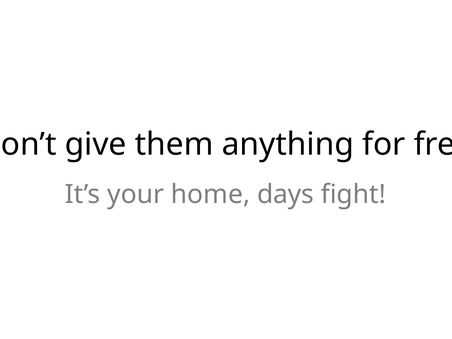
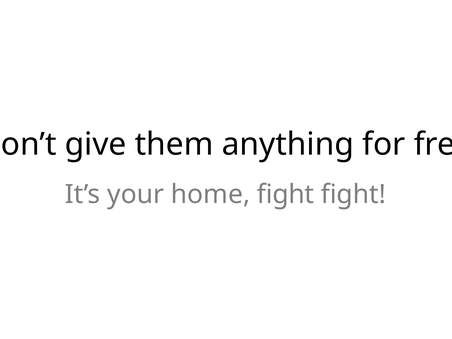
home days: days -> fight (286, 194)
